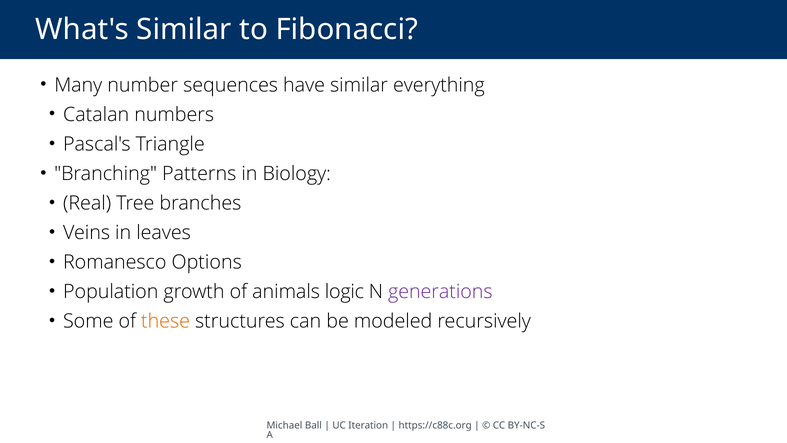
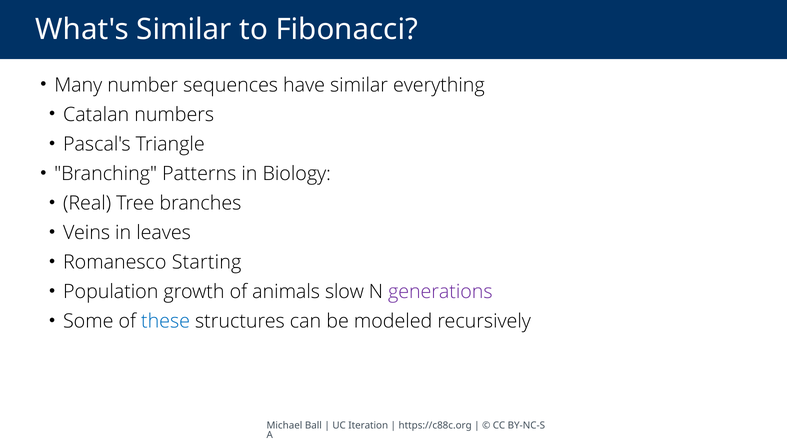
Options: Options -> Starting (207, 262)
logic: logic -> slow (344, 292)
these colour: orange -> blue (166, 321)
